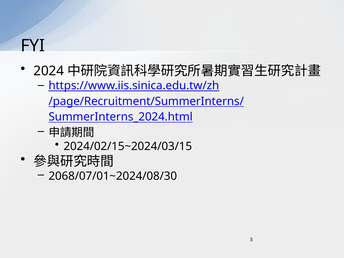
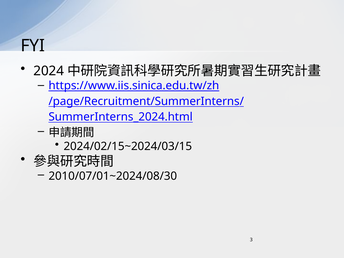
2068/07/01~2024/08/30: 2068/07/01~2024/08/30 -> 2010/07/01~2024/08/30 (113, 176)
